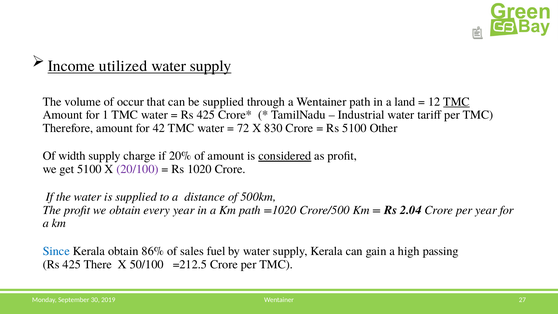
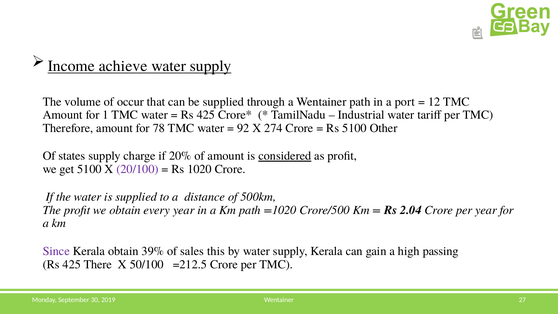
utilized: utilized -> achieve (123, 66)
land: land -> port (405, 102)
TMC underline: present -> none (456, 102)
42: 42 -> 78 (159, 128)
72: 72 -> 92 (243, 128)
830: 830 -> 274 (273, 128)
width: width -> states (72, 156)
Since colour: blue -> purple (56, 251)
86%: 86% -> 39% (153, 251)
fuel: fuel -> this (216, 251)
